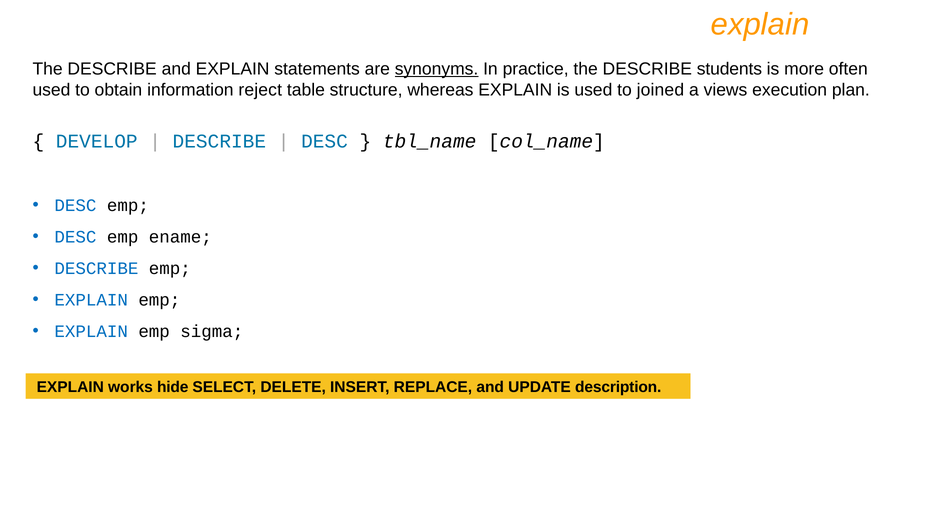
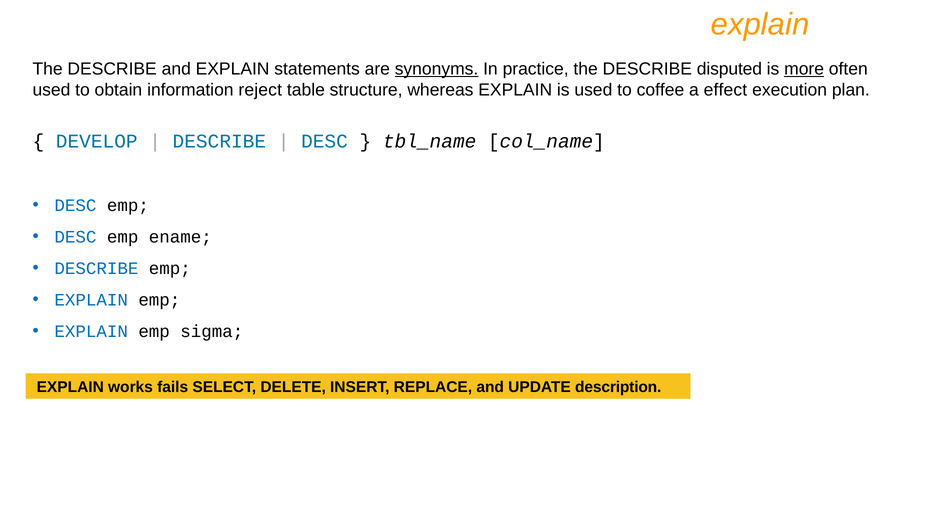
students: students -> disputed (729, 69)
more underline: none -> present (804, 69)
joined: joined -> coffee (660, 90)
views: views -> effect (725, 90)
hide: hide -> fails (173, 387)
